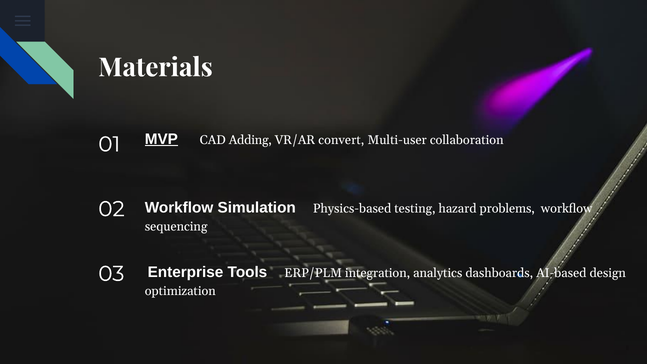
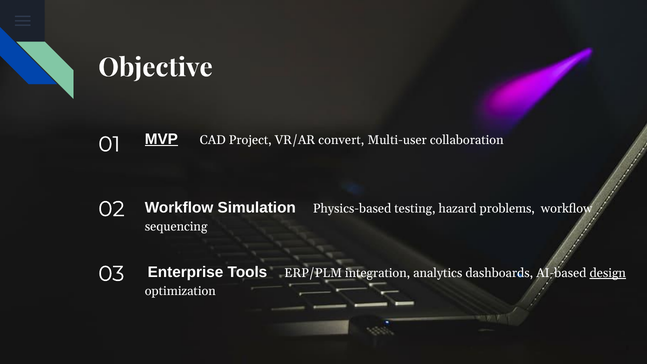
Materials: Materials -> Objective (155, 68)
Adding: Adding -> Project (250, 140)
design underline: none -> present (608, 273)
